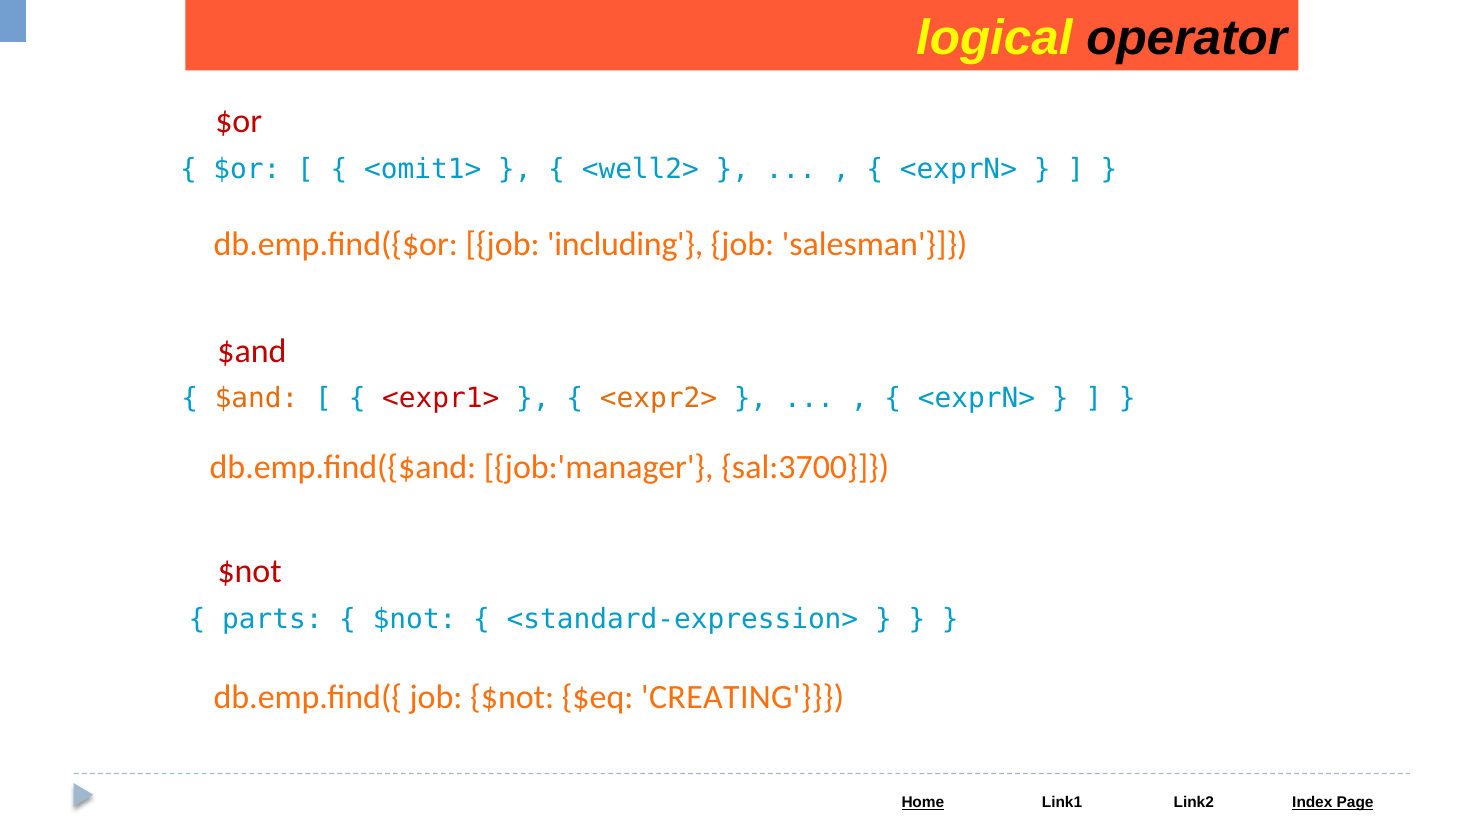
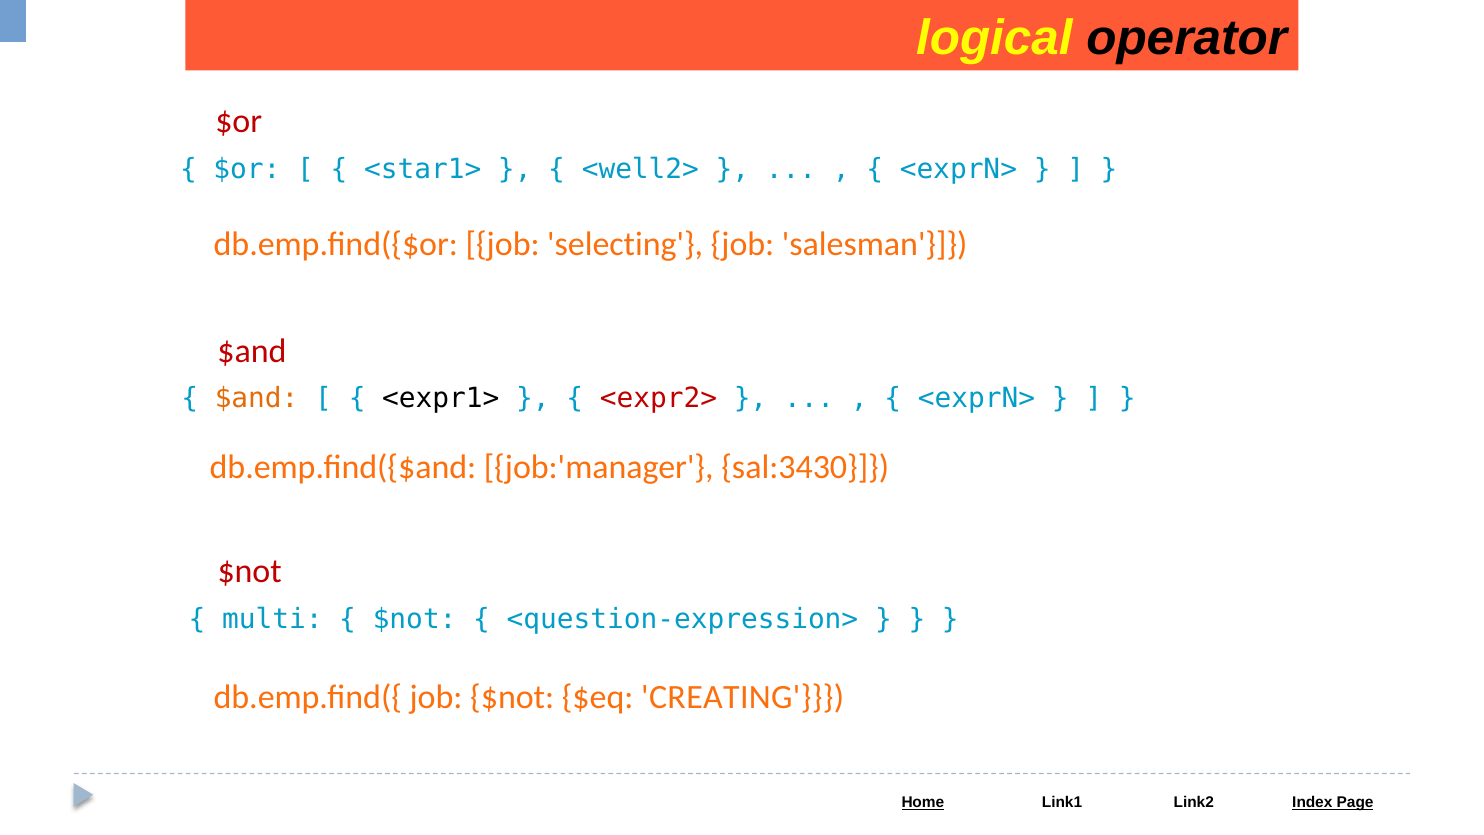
<omit1>: <omit1> -> <star1> (423, 170)
including: including -> selecting (625, 244)
<expr1> colour: red -> black (441, 399)
<expr2> colour: orange -> red (658, 399)
sal:3700: sal:3700 -> sal:3430 (805, 467)
parts: parts -> multi (272, 619)
<standard-expression>: <standard-expression> -> <question-expression> (682, 619)
